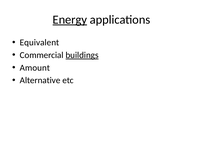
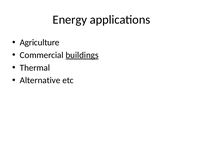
Energy underline: present -> none (70, 20)
Equivalent: Equivalent -> Agriculture (40, 43)
Amount: Amount -> Thermal (35, 68)
